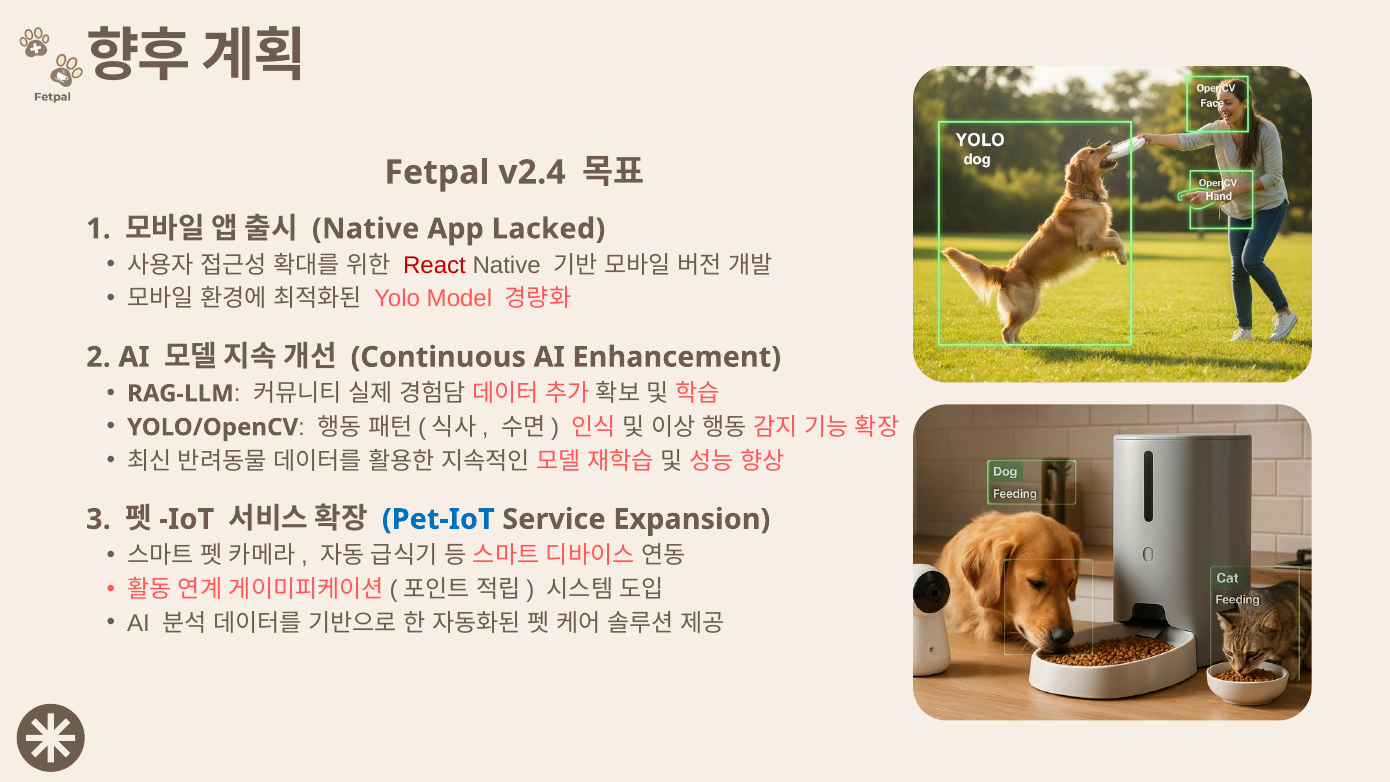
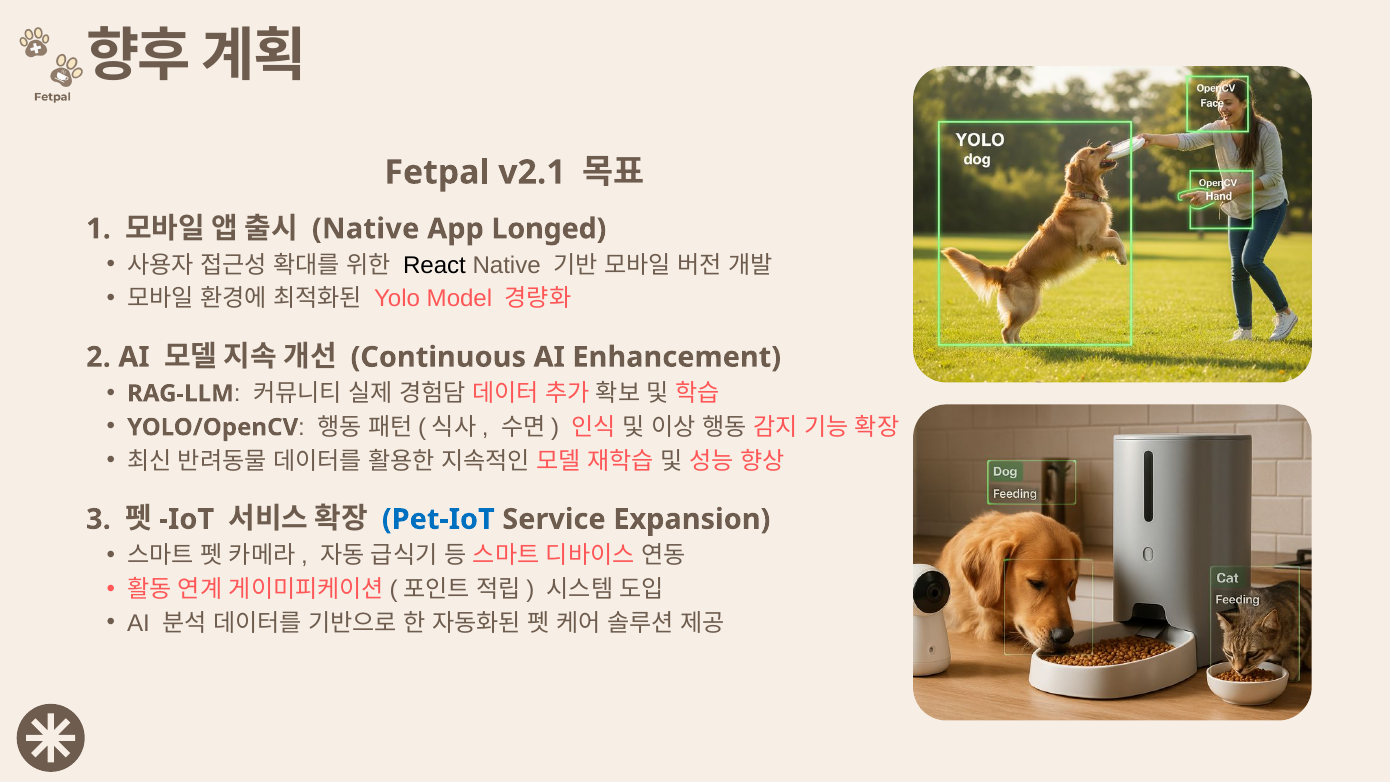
v2.4: v2.4 -> v2.1 (532, 172)
Lacked: Lacked -> Longed (549, 229)
React colour: red -> black (434, 265)
